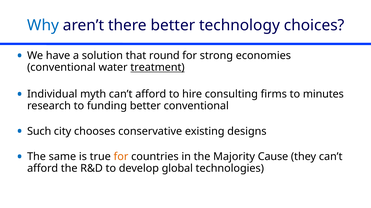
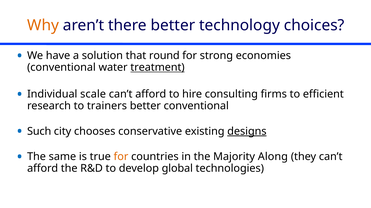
Why colour: blue -> orange (43, 25)
myth: myth -> scale (93, 94)
minutes: minutes -> efficient (323, 94)
funding: funding -> trainers (107, 106)
designs underline: none -> present (247, 132)
Cause: Cause -> Along (273, 157)
